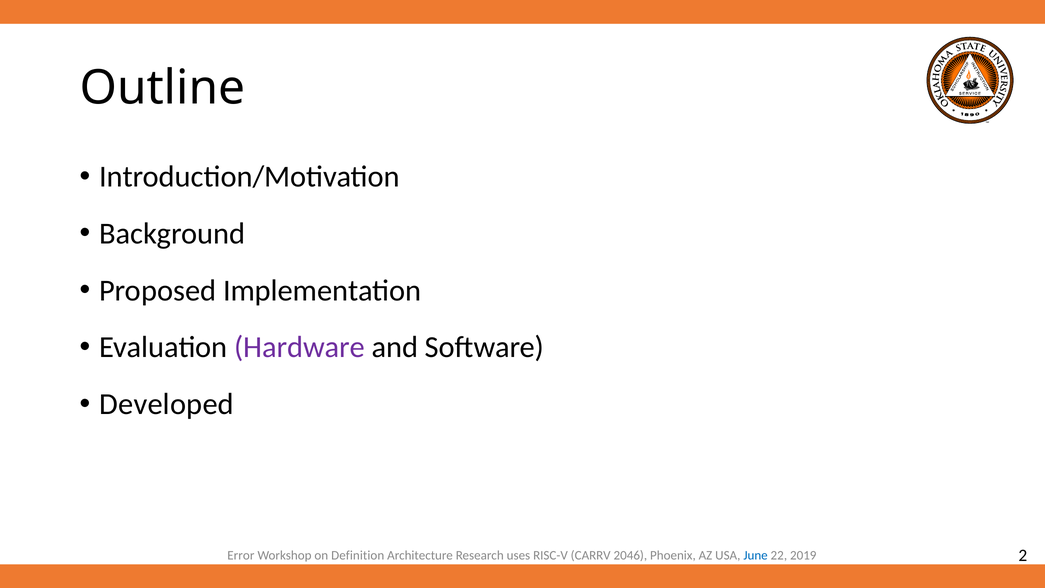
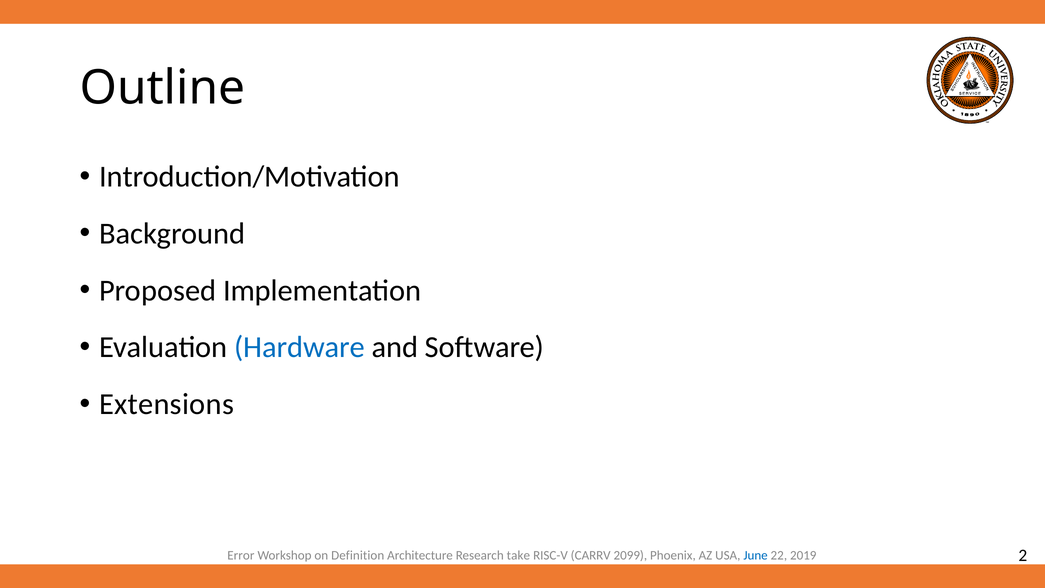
Hardware colour: purple -> blue (300, 347)
Developed: Developed -> Extensions (167, 404)
uses: uses -> take (518, 555)
2046: 2046 -> 2099 (630, 555)
